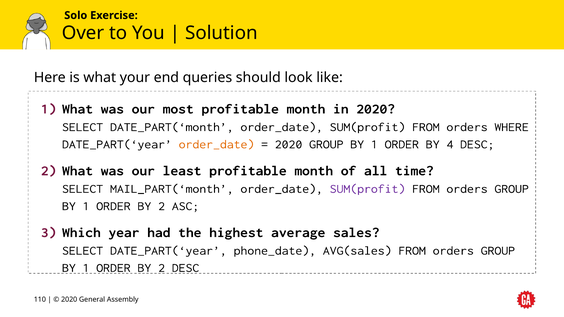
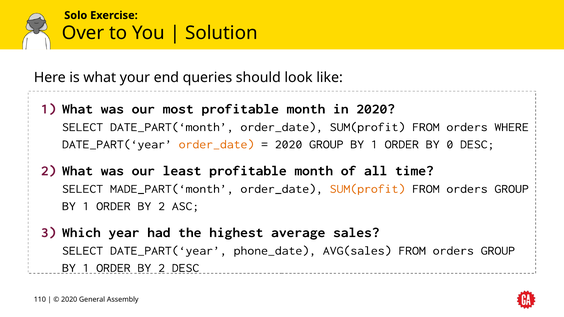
4: 4 -> 0 (450, 144)
MAIL_PART(‘month: MAIL_PART(‘month -> MADE_PART(‘month (172, 189)
SUM(profit colour: purple -> orange (367, 189)
